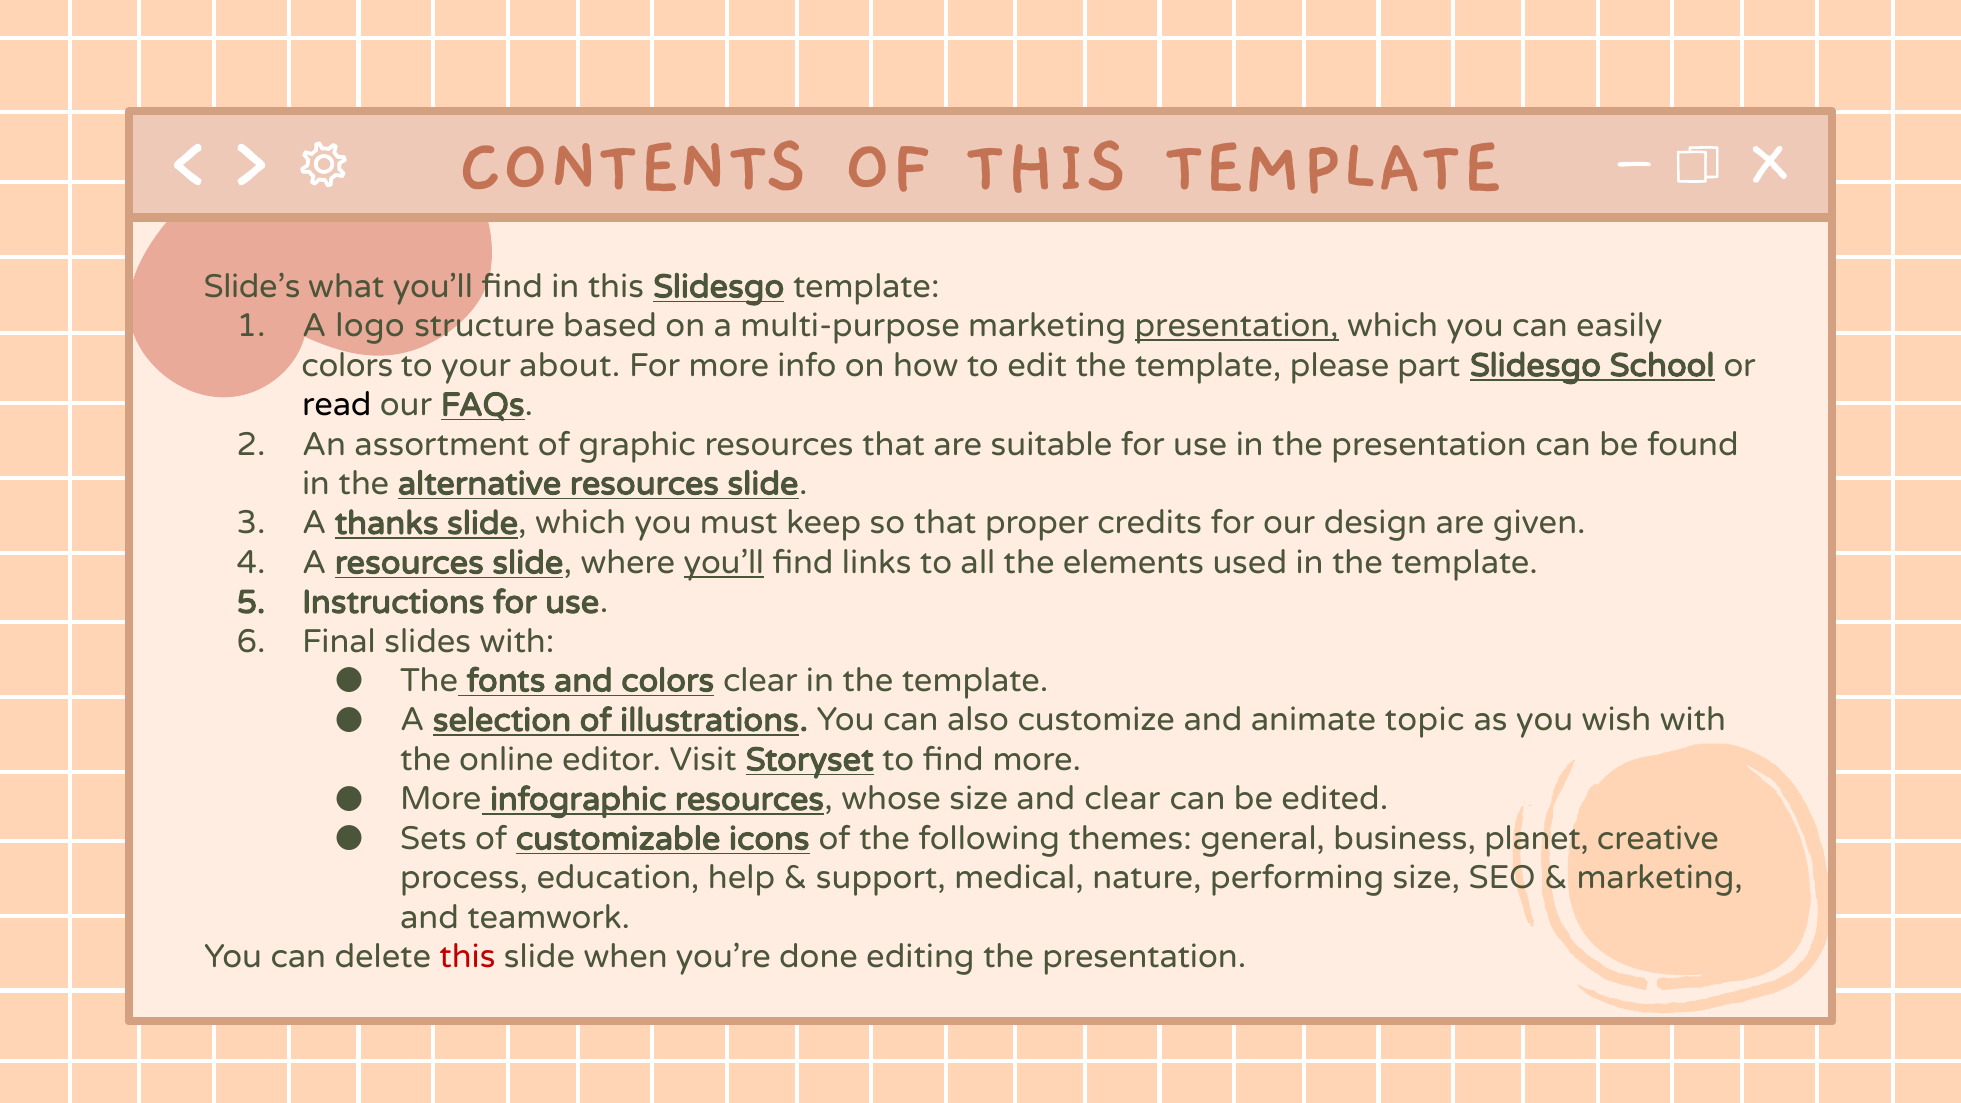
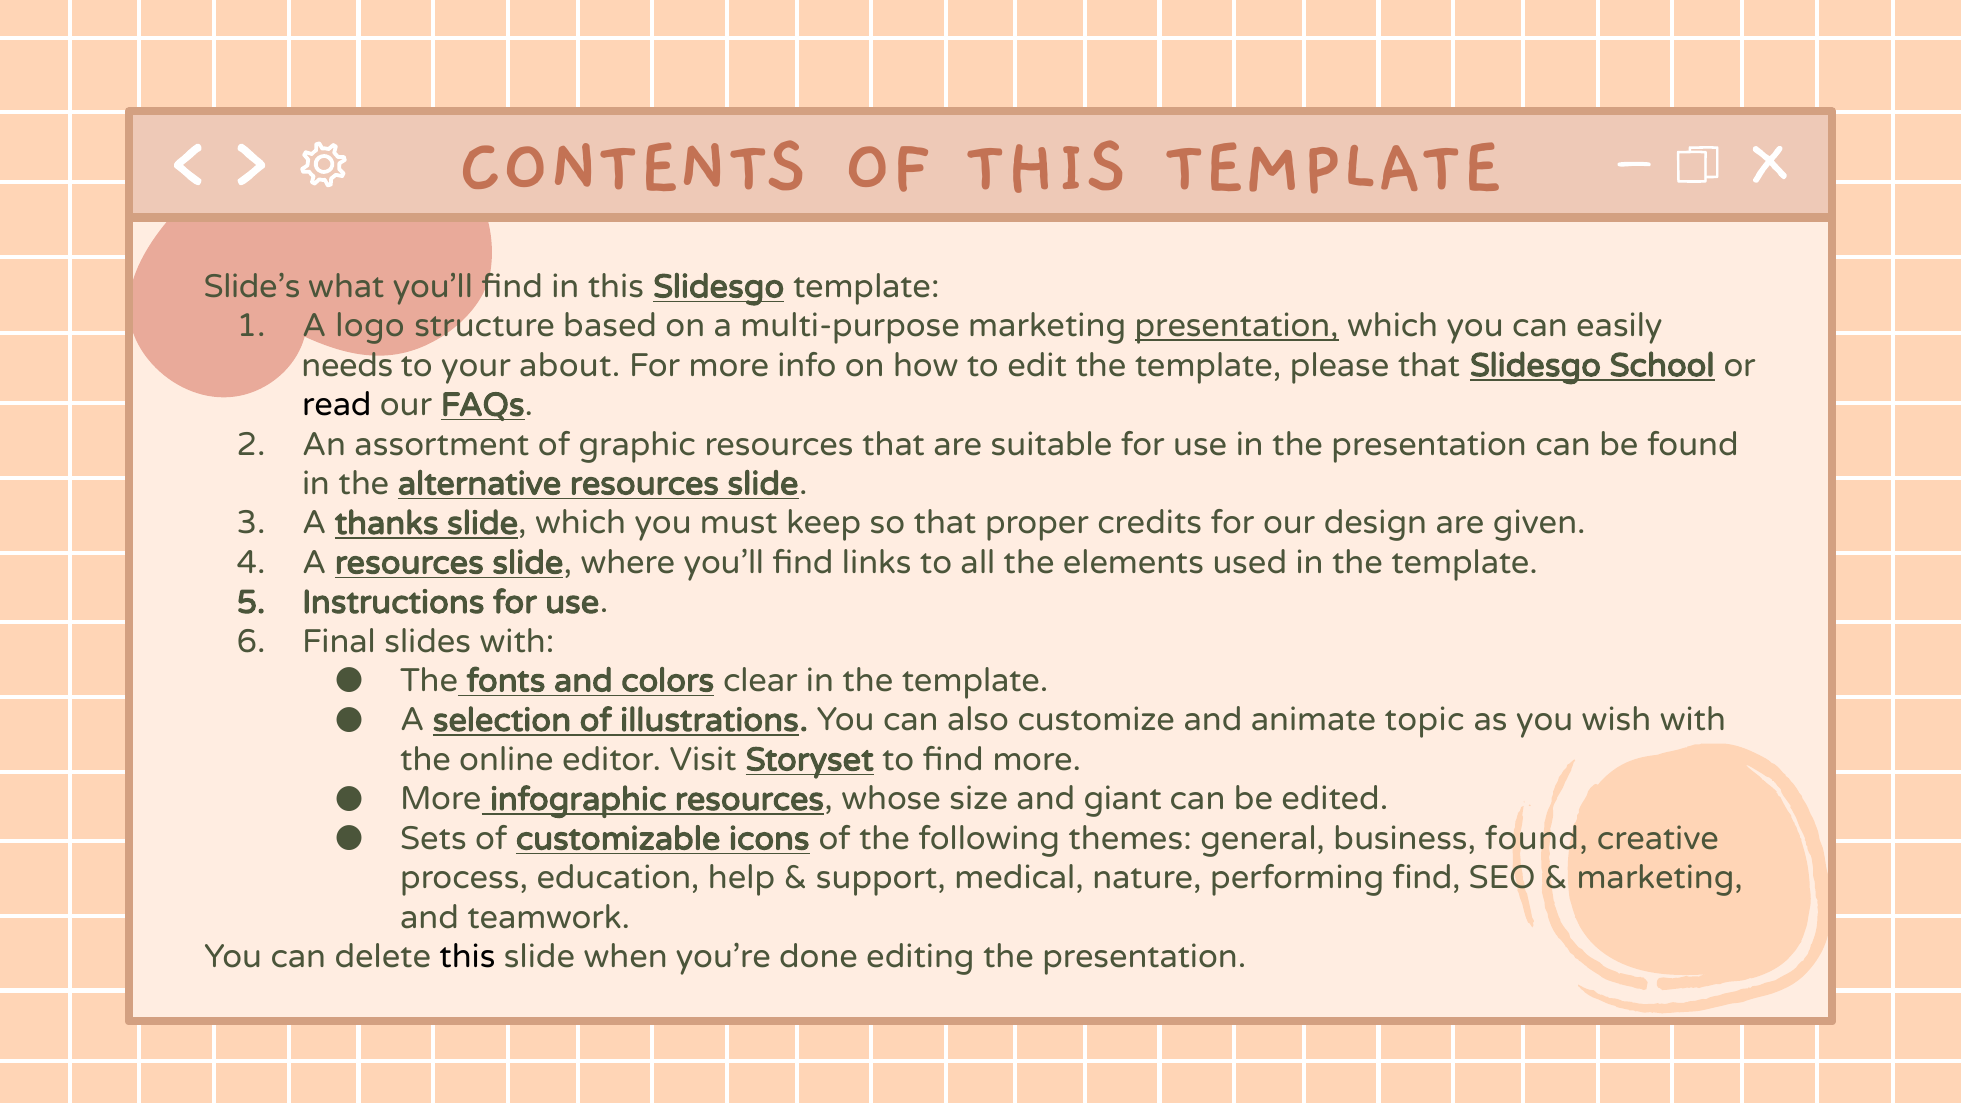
colors: colors -> needs (347, 365)
please part: part -> that (1429, 365)
you’ll underline: present -> none (724, 563)
and clear: clear -> giant (1123, 799)
business planet: planet -> found (1536, 839)
performing size: size -> find (1427, 878)
this colour: red -> black (467, 957)
